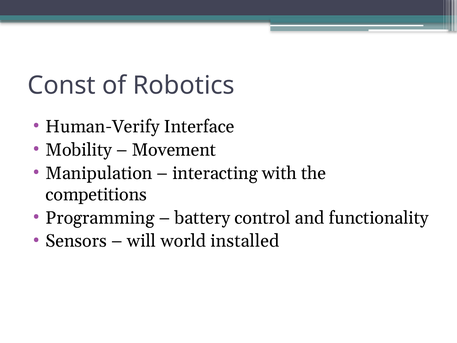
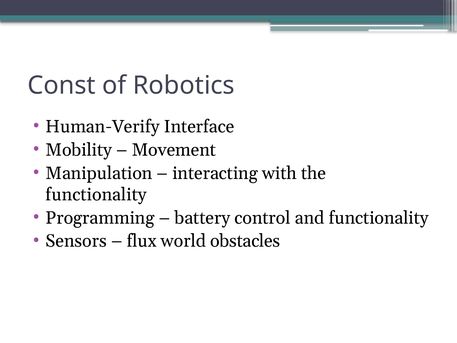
competitions: competitions -> functionality (96, 194)
will: will -> flux (142, 241)
installed: installed -> obstacles (245, 241)
